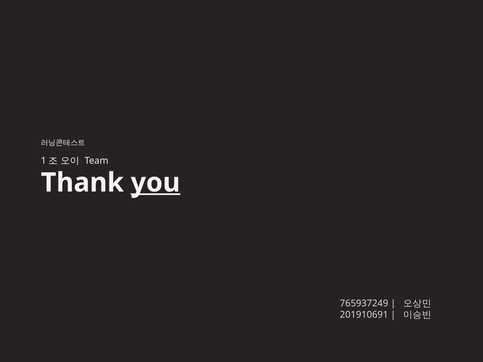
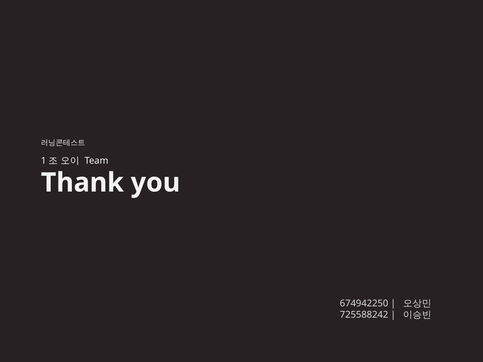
you underline: present -> none (155, 183)
765937249: 765937249 -> 674942250 (364, 304)
201910691: 201910691 -> 725588242 (364, 315)
